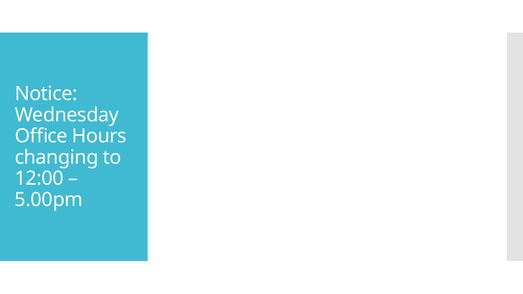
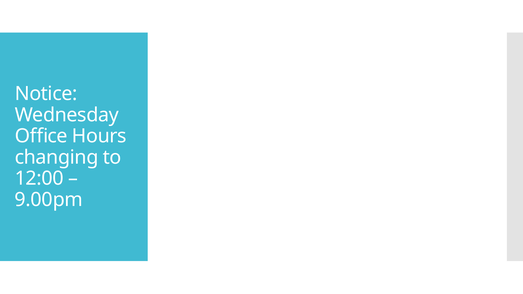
5.00pm: 5.00pm -> 9.00pm (49, 200)
